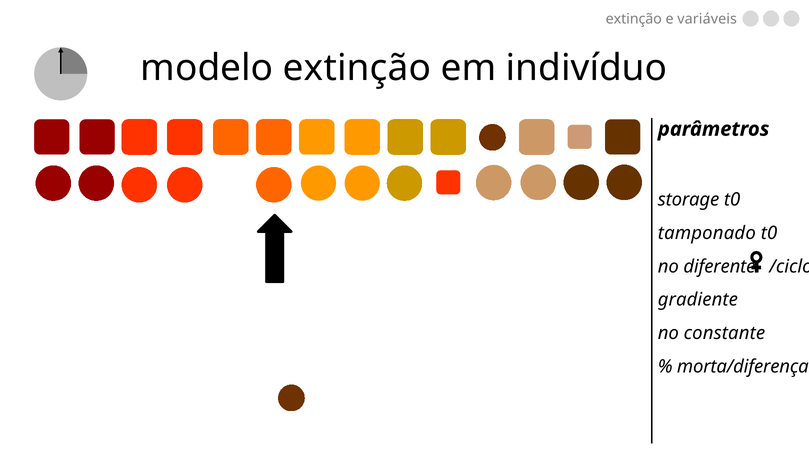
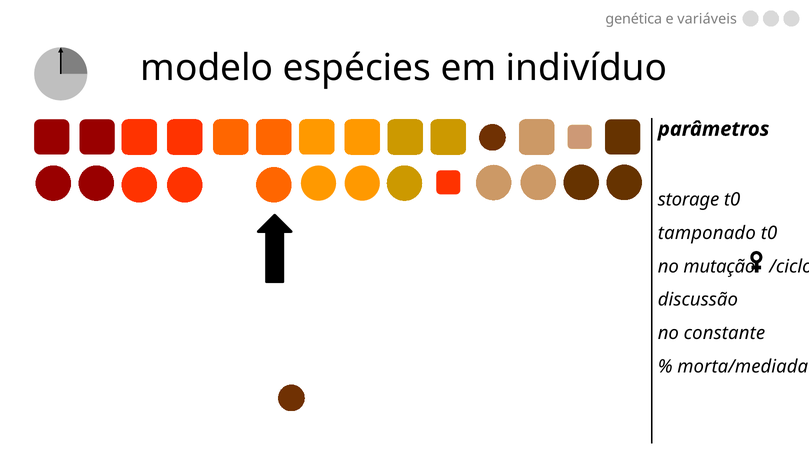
extinção: extinção -> genética (634, 19)
modelo extinção: extinção -> espécies (357, 68)
diferente: diferente -> mutação (719, 266)
gradiente: gradiente -> discussão (698, 300)
morta/diferença: morta/diferença -> morta/mediada (743, 366)
